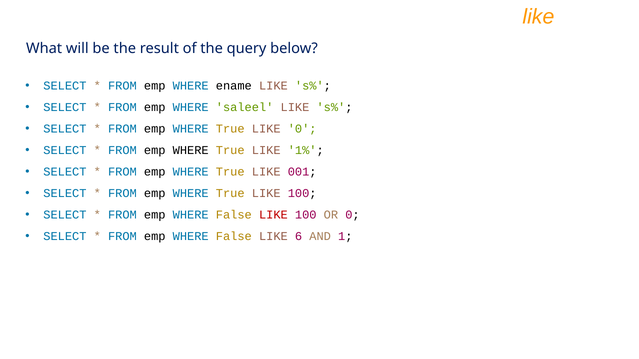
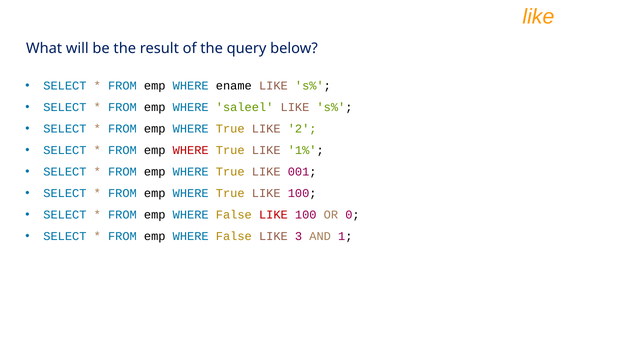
LIKE 0: 0 -> 2 (302, 129)
WHERE colour: black -> red (191, 151)
6: 6 -> 3 (299, 237)
